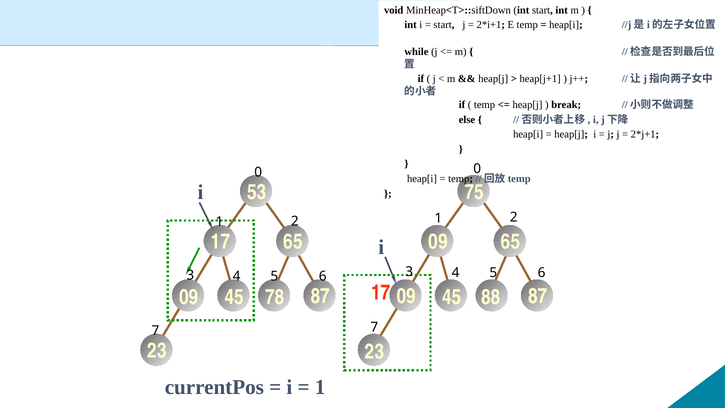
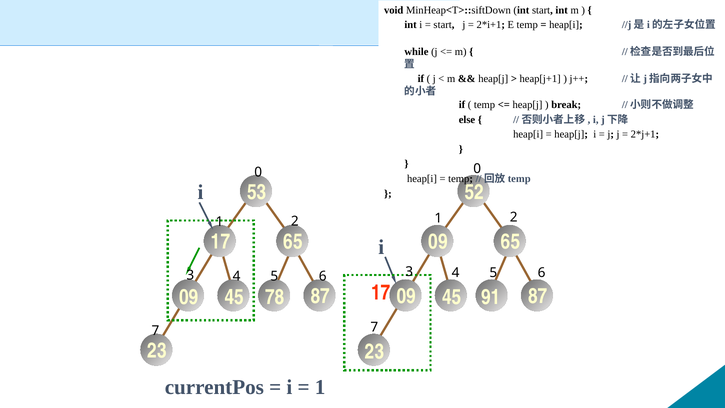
75: 75 -> 52 (474, 192)
88: 88 -> 91 (491, 297)
